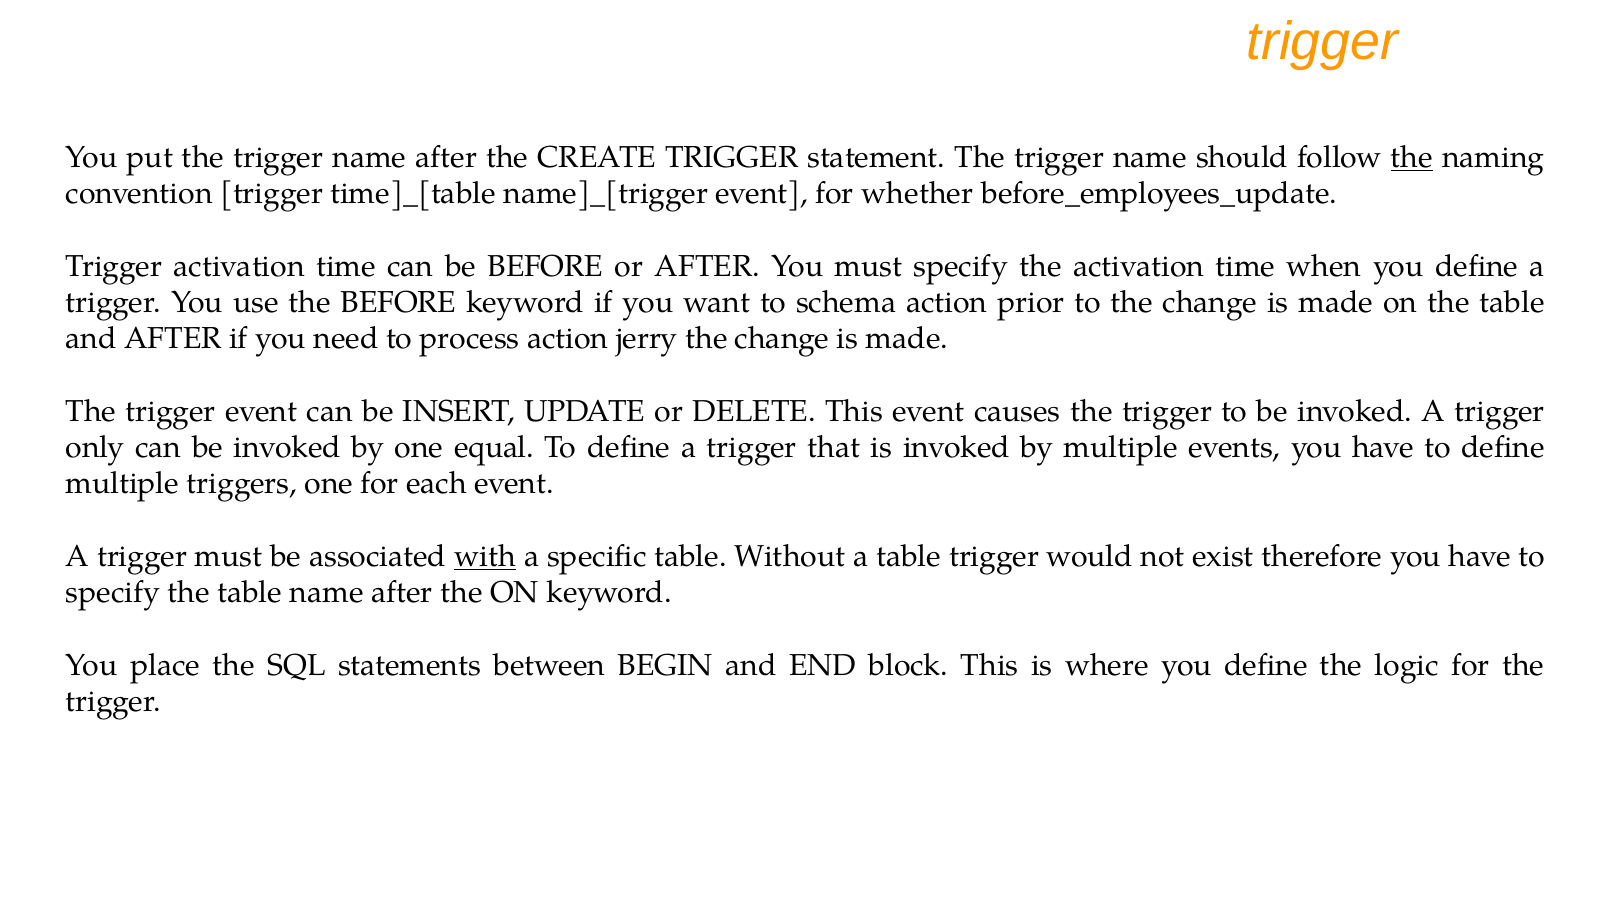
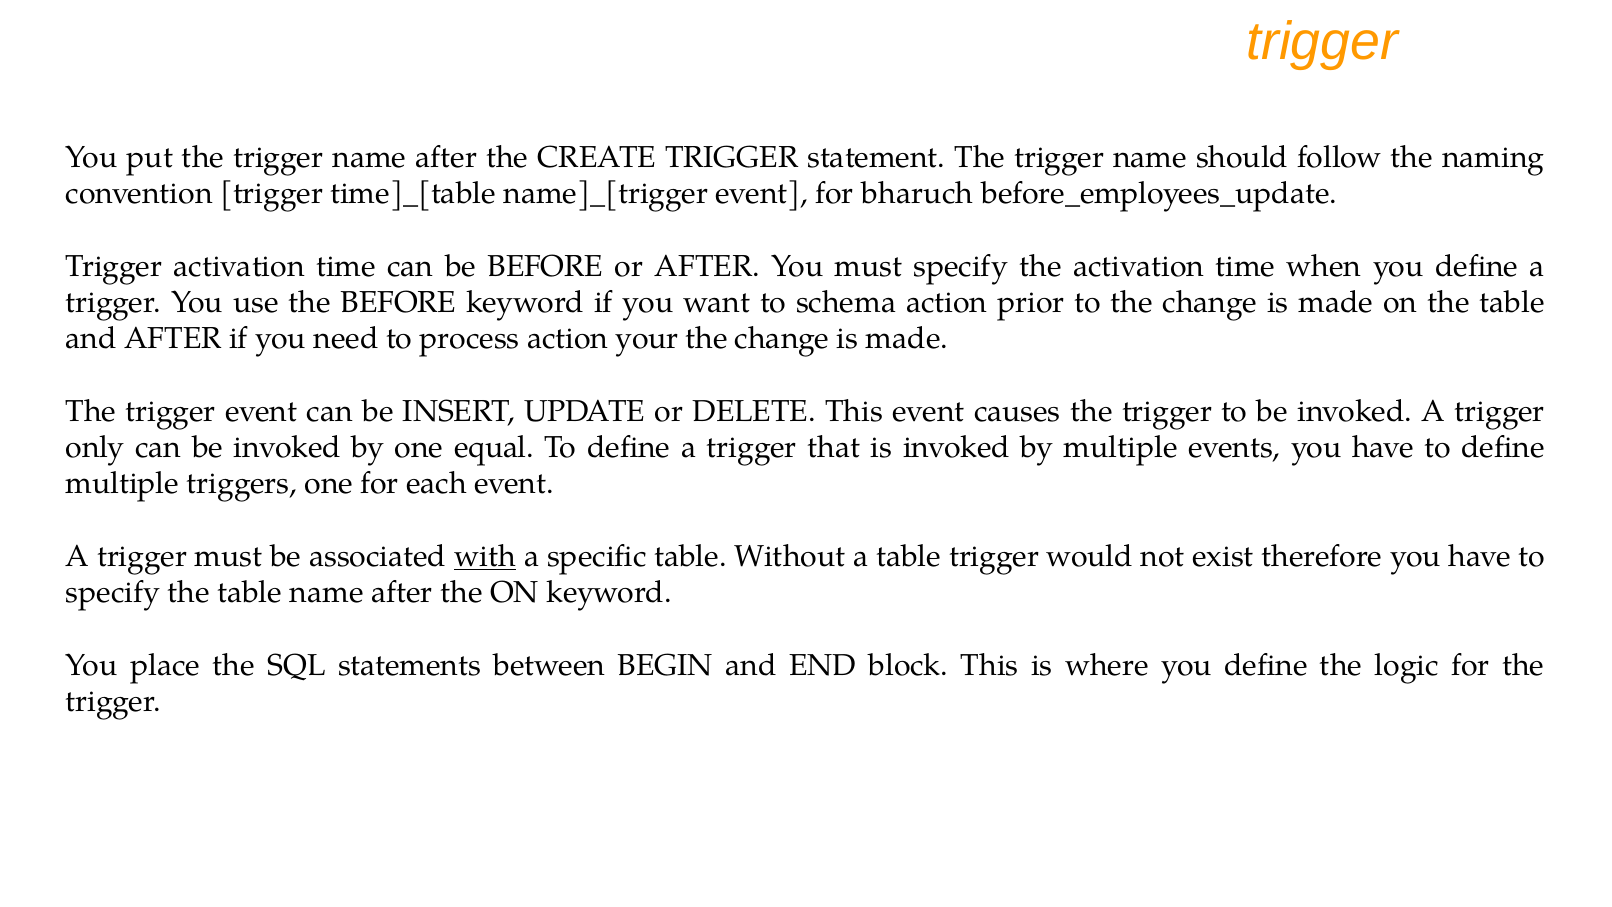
the underline: present -> none (1412, 157)
whether: whether -> bharuch (917, 194)
jerry: jerry -> your (647, 339)
